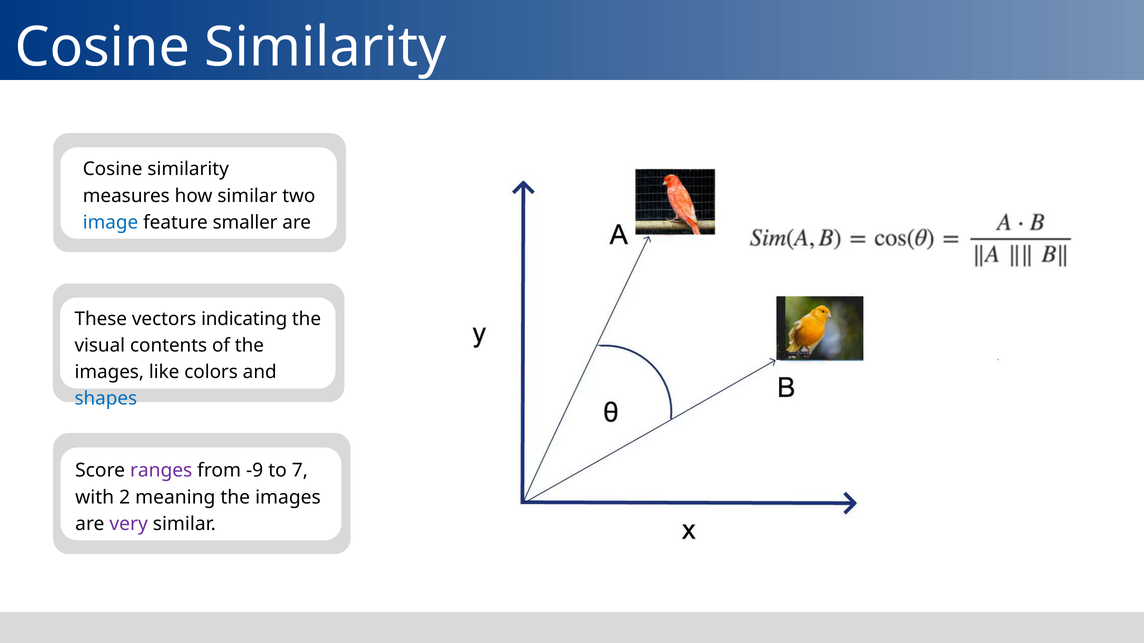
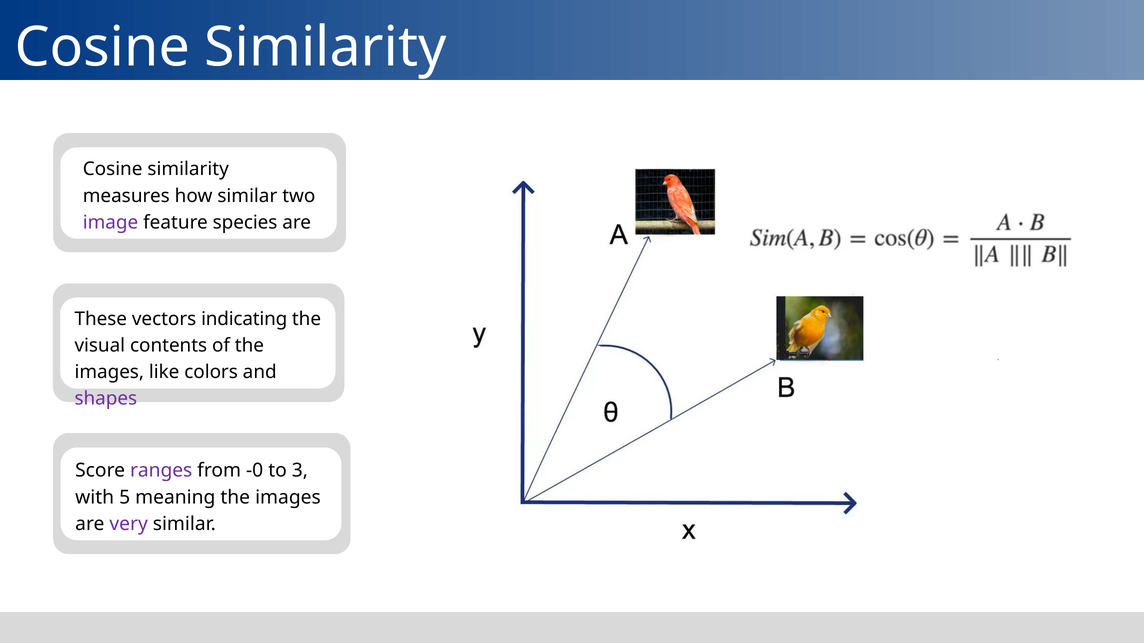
image colour: blue -> purple (111, 222)
smaller: smaller -> species (245, 222)
shapes colour: blue -> purple (106, 399)
-9: -9 -> -0 (255, 471)
7: 7 -> 3 (300, 471)
2: 2 -> 5 (125, 498)
